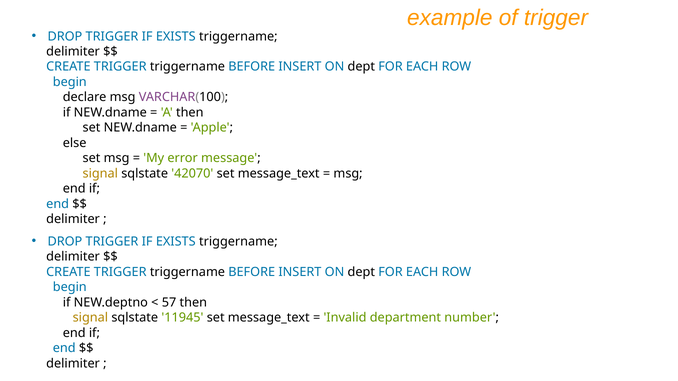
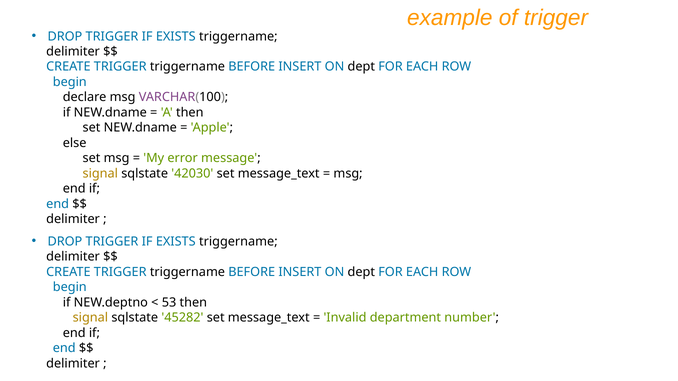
42070: 42070 -> 42030 (192, 174)
57: 57 -> 53 (169, 303)
11945: 11945 -> 45282 (182, 318)
